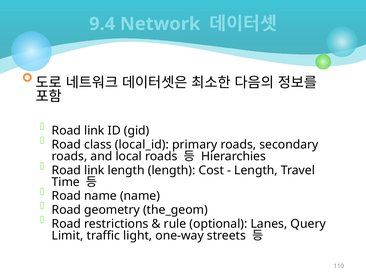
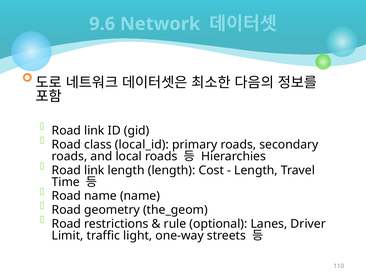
9.4: 9.4 -> 9.6 (102, 24)
Query: Query -> Driver (308, 224)
